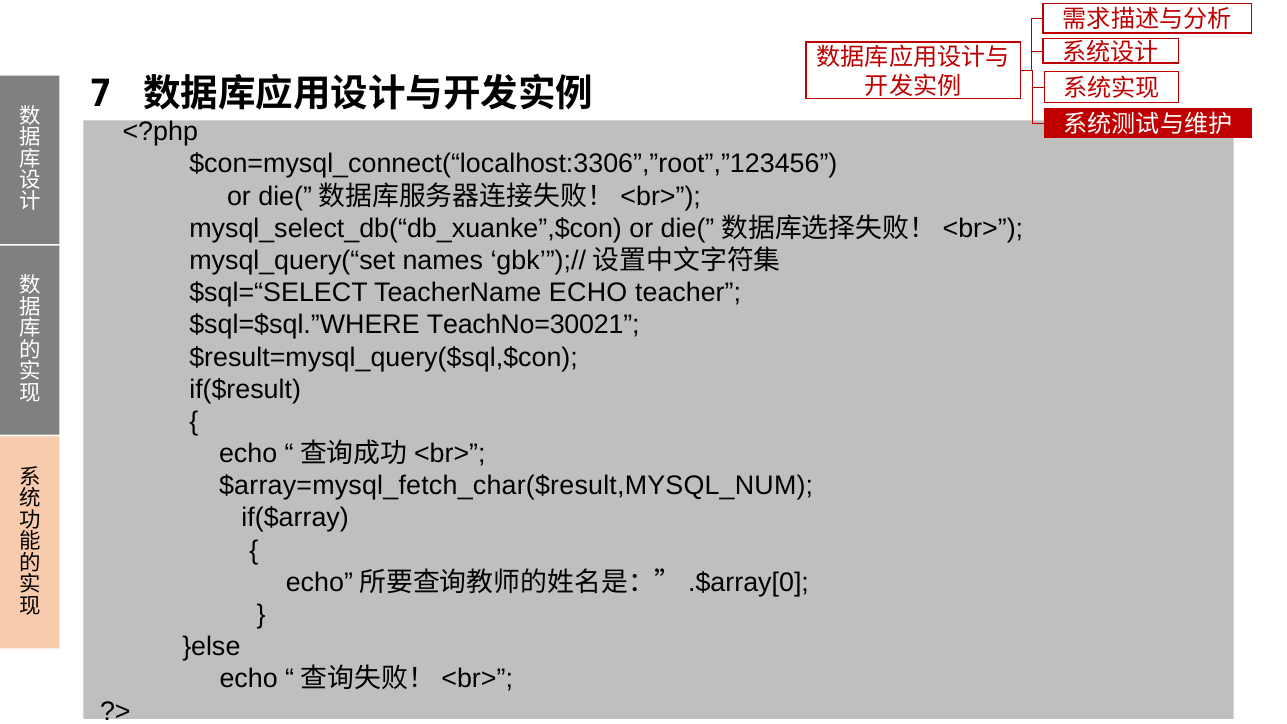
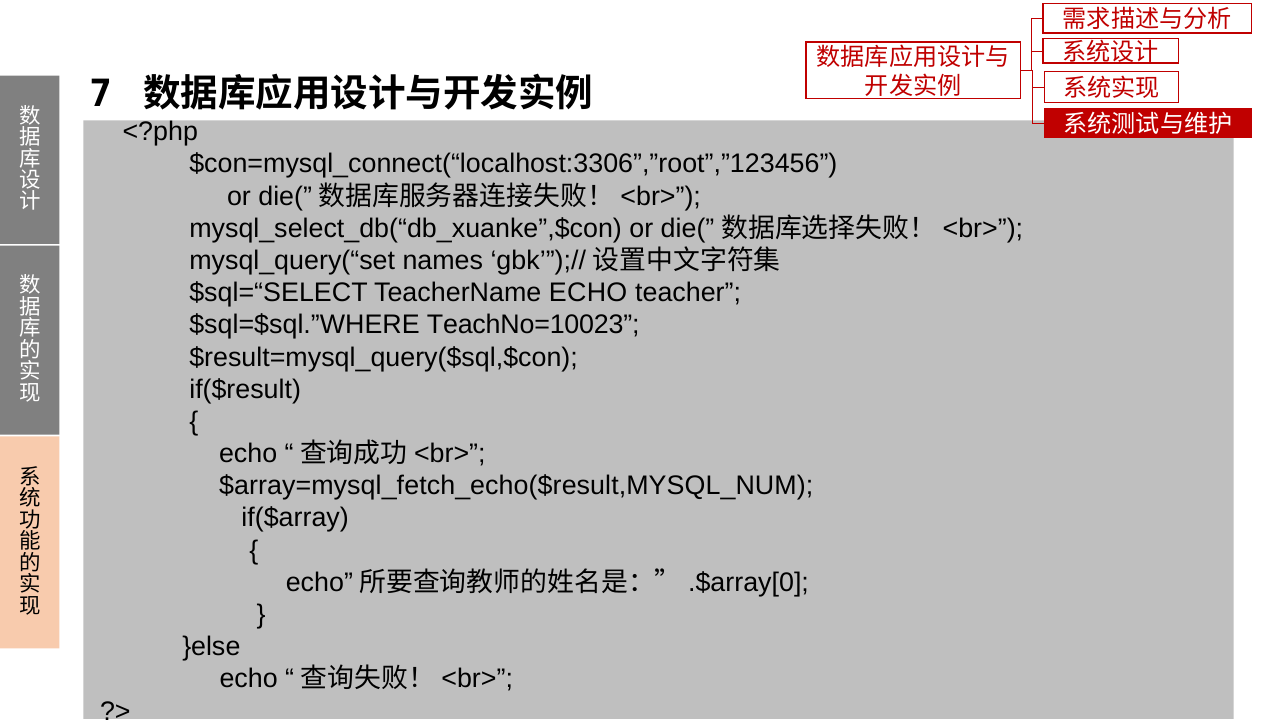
TeachNo=30021: TeachNo=30021 -> TeachNo=10023 (533, 325)
$array=mysql_fetch_char($result,MYSQL_NUM: $array=mysql_fetch_char($result,MYSQL_NUM -> $array=mysql_fetch_echo($result,MYSQL_NUM (516, 486)
